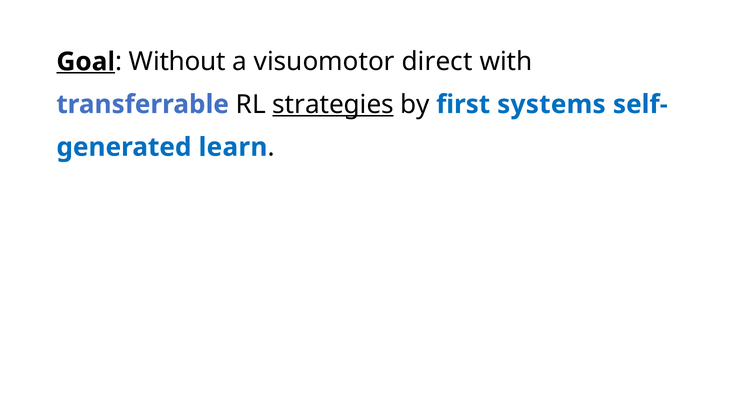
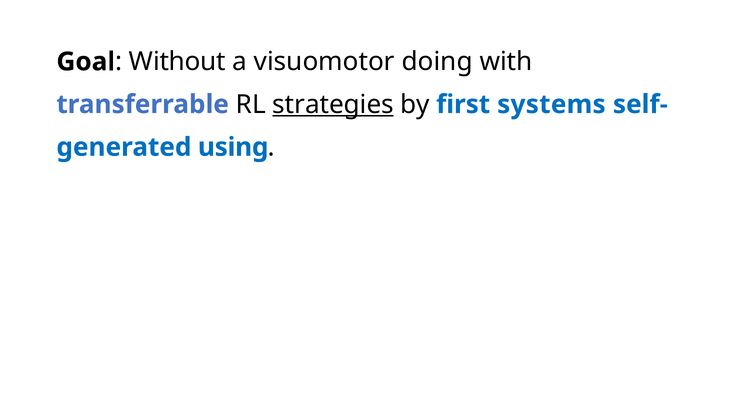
Goal underline: present -> none (86, 62)
direct: direct -> doing (437, 62)
learn: learn -> using (233, 147)
